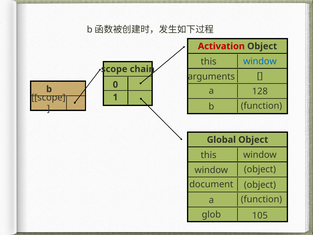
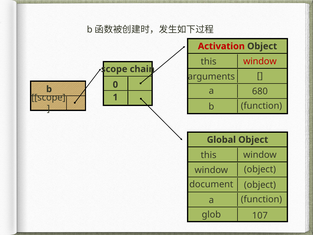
window colour: blue -> red (260, 61)
128: 128 -> 680 (260, 91)
105: 105 -> 107 (260, 215)
